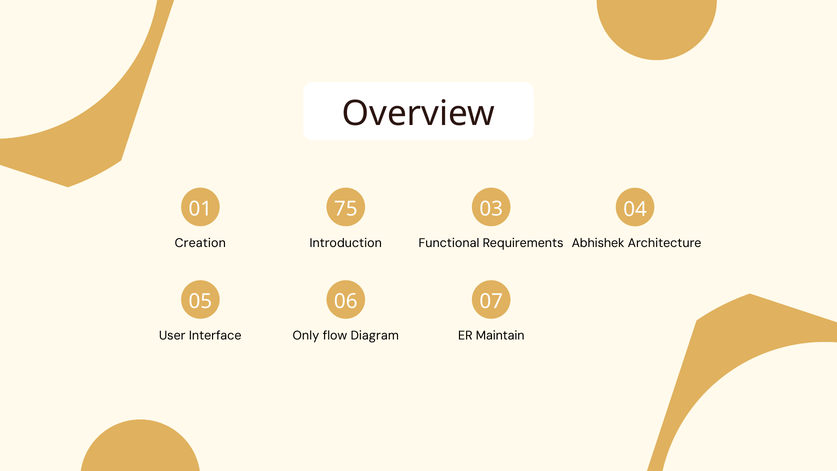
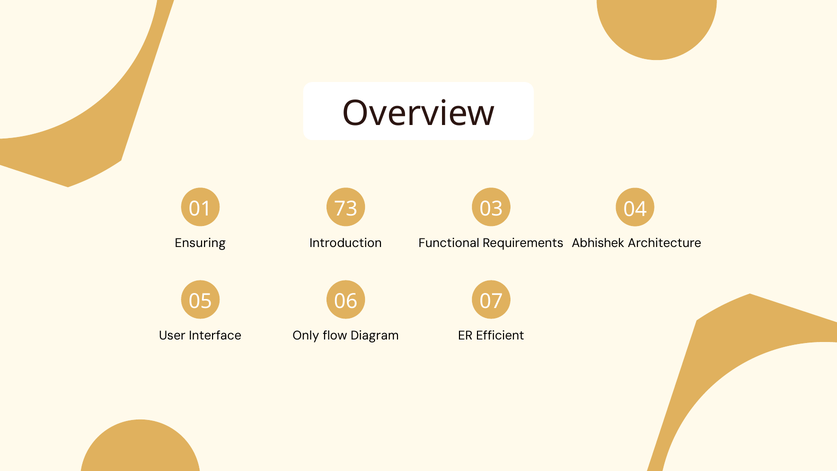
75: 75 -> 73 (346, 209)
Creation: Creation -> Ensuring (200, 243)
Maintain: Maintain -> Efficient (500, 336)
